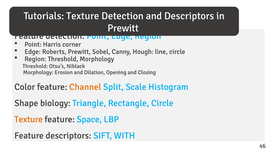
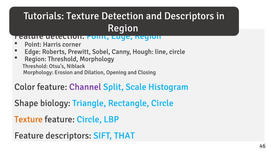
Prewitt: Prewitt -> Region (123, 28)
Channel colour: orange -> purple (85, 87)
feature Space: Space -> Circle (89, 120)
WITH: WITH -> THAT (124, 136)
